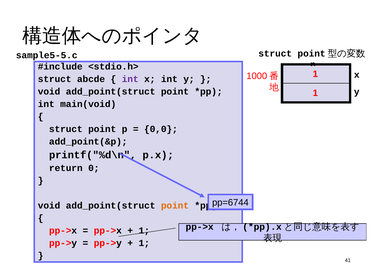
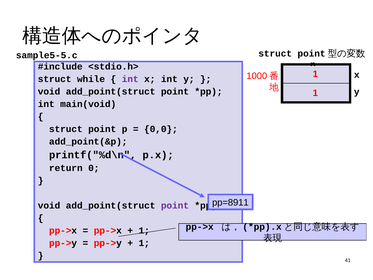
abcde: abcde -> while (91, 79)
pp=6744: pp=6744 -> pp=8911 (230, 202)
point colour: orange -> purple (175, 205)
